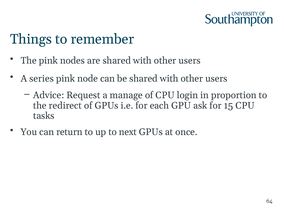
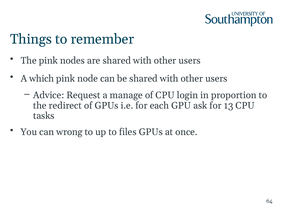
series: series -> which (42, 79)
15: 15 -> 13 (229, 105)
return: return -> wrong (69, 132)
next: next -> files (128, 132)
